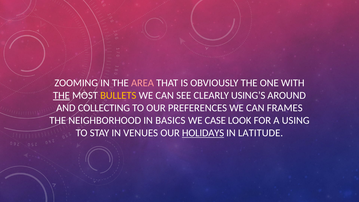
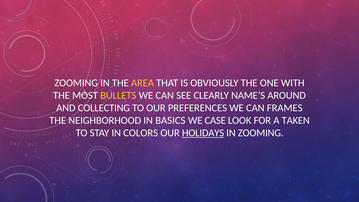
AREA colour: pink -> yellow (142, 83)
THE underline: present -> none (61, 95)
USING’S: USING’S -> NAME’S (248, 95)
USING: USING -> TAKEN (296, 120)
VENUES: VENUES -> COLORS (141, 133)
IN LATITUDE: LATITUDE -> ZOOMING (261, 133)
